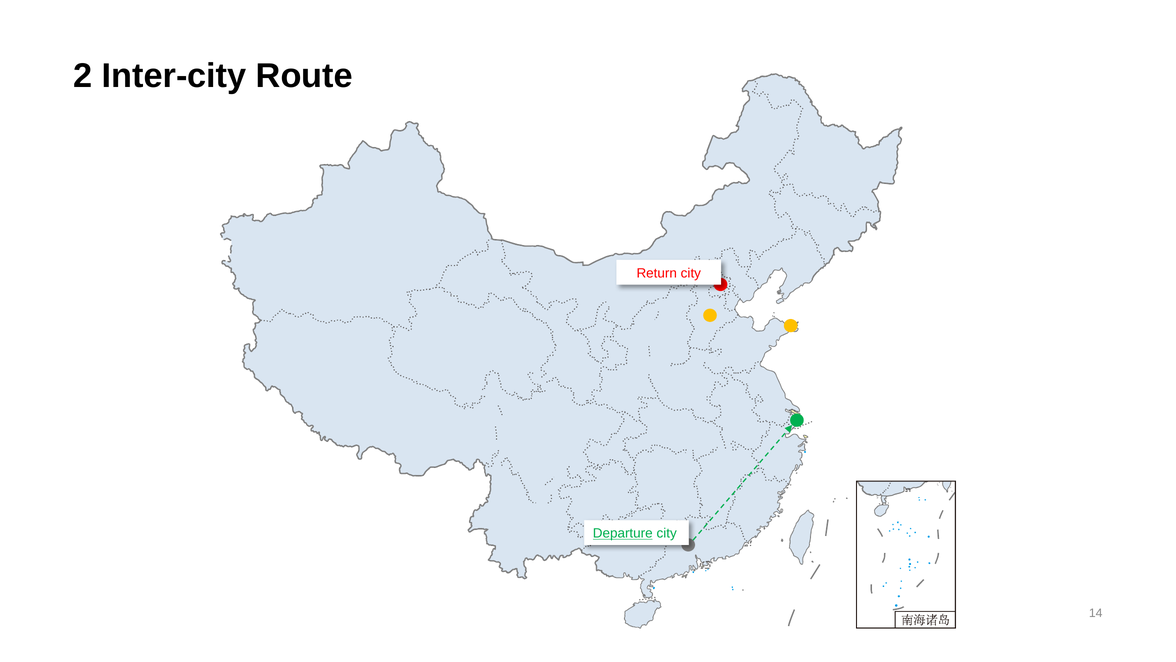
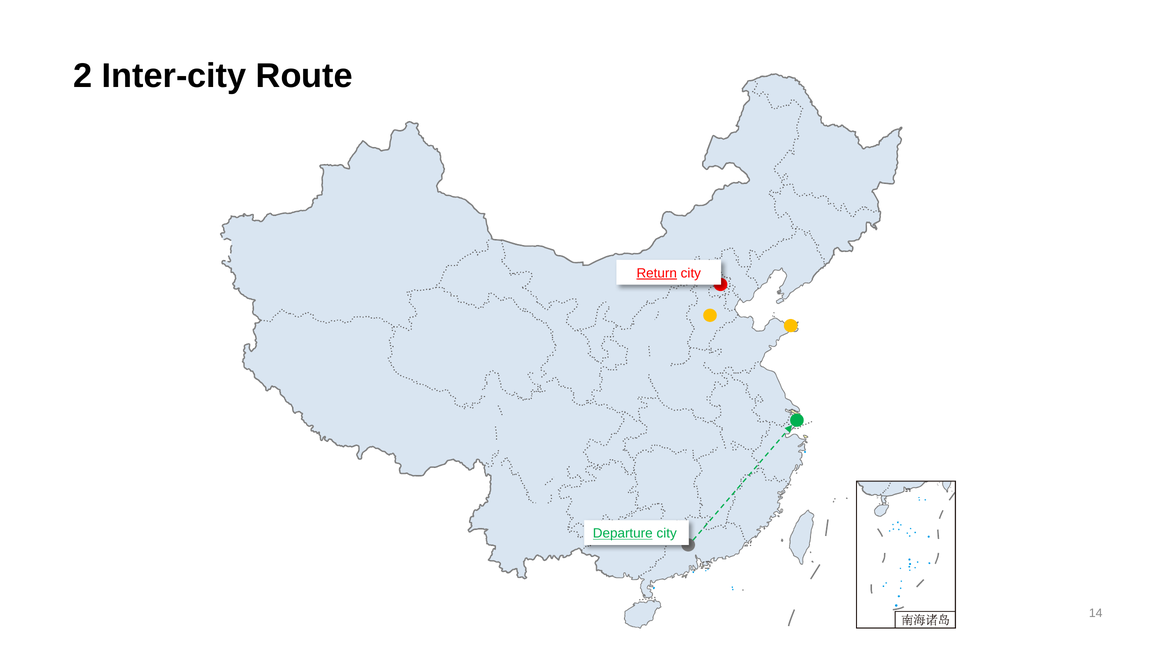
Return underline: none -> present (657, 273)
